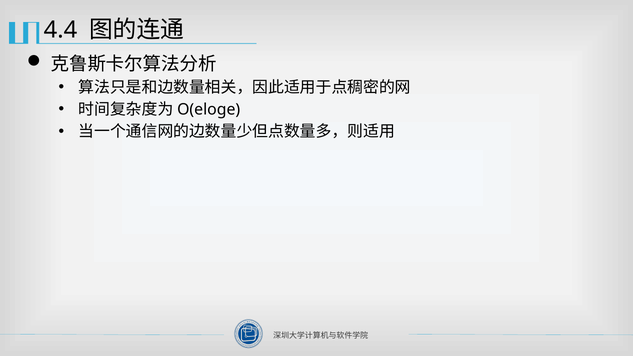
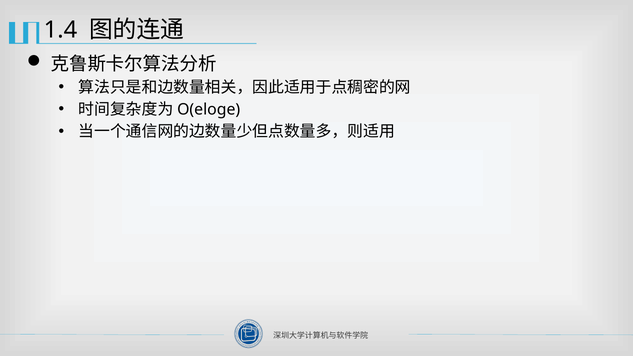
4.4: 4.4 -> 1.4 (60, 30)
